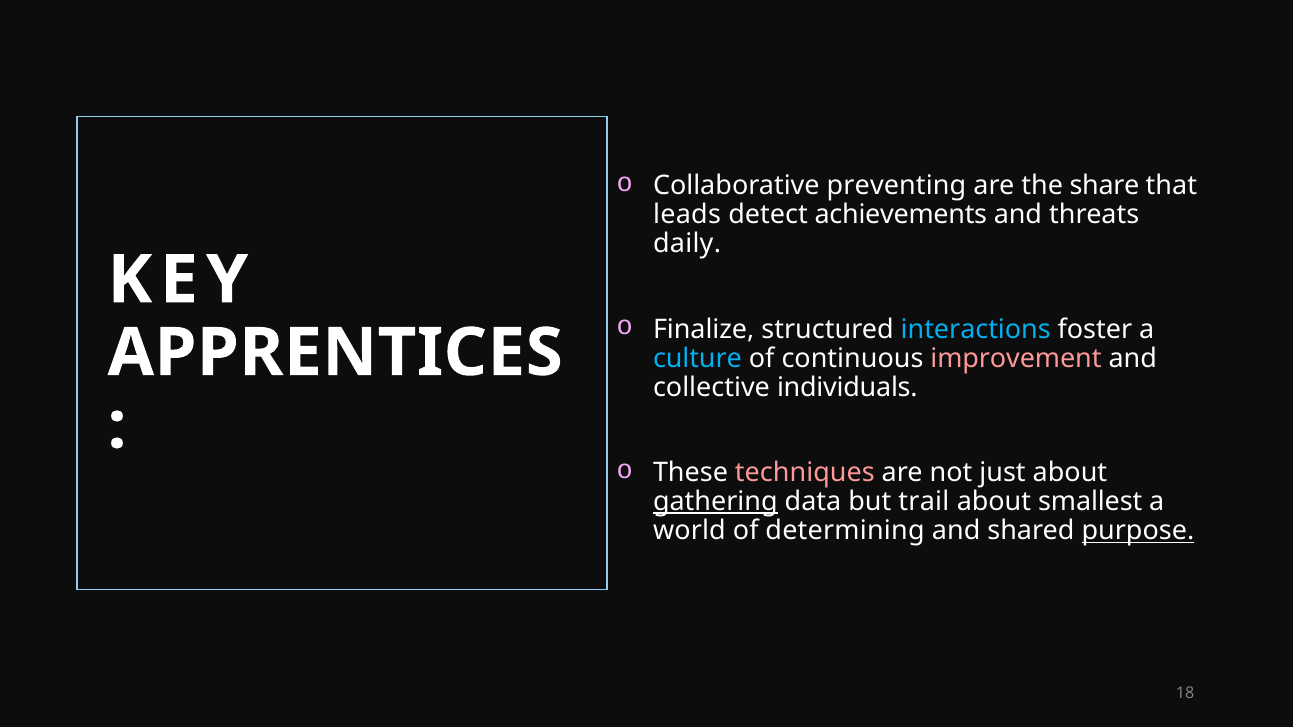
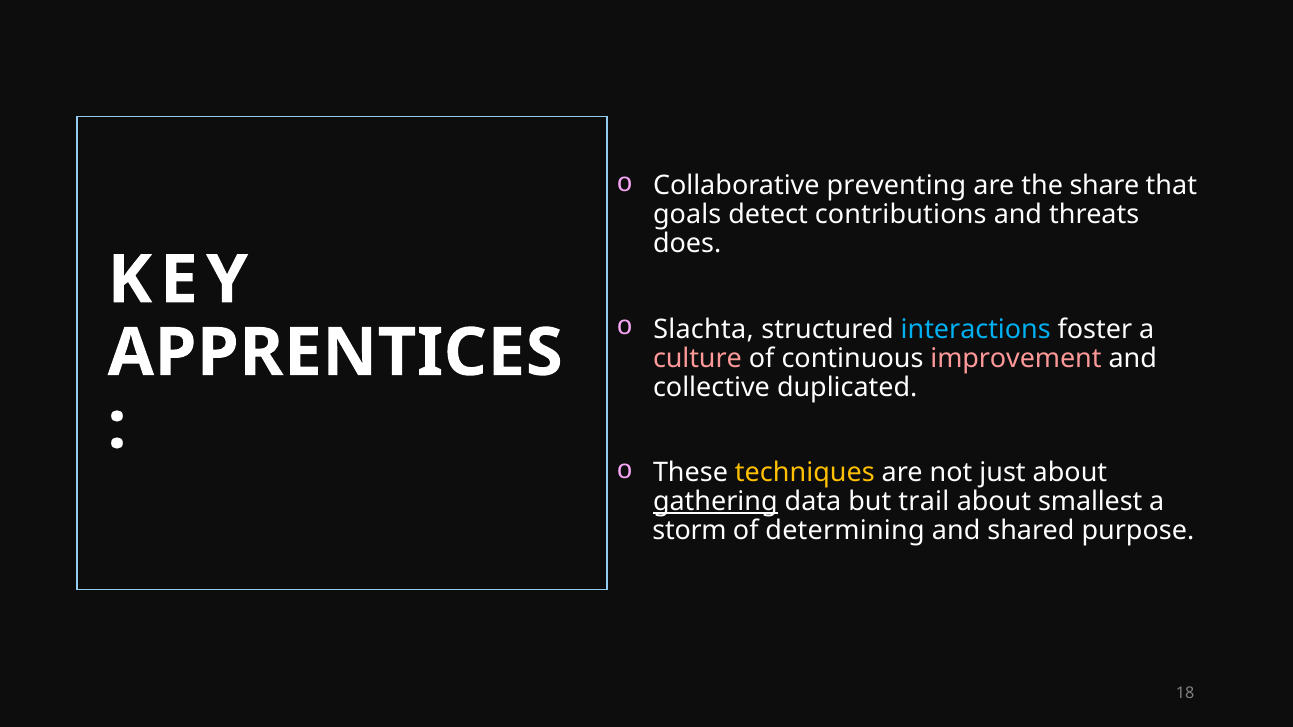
leads: leads -> goals (687, 215)
achievements: achievements -> contributions (901, 215)
daily: daily -> does (687, 244)
Finalize: Finalize -> Slachta (704, 329)
culture colour: light blue -> pink (697, 358)
individuals: individuals -> duplicated (847, 388)
techniques colour: pink -> yellow (805, 473)
world: world -> storm (690, 531)
purpose underline: present -> none (1138, 531)
